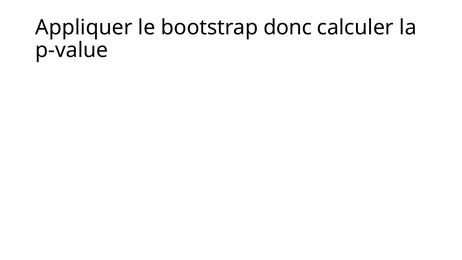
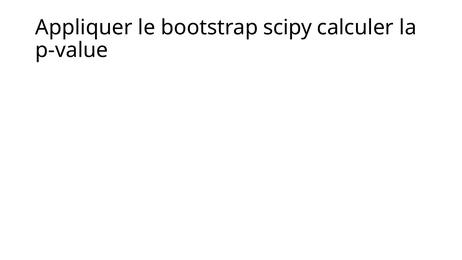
donc: donc -> scipy (288, 27)
